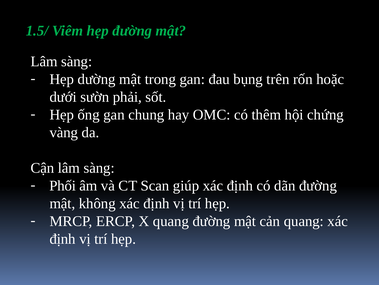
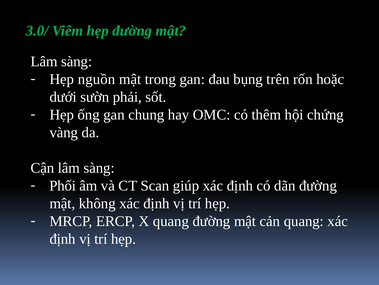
1.5/: 1.5/ -> 3.0/ (37, 31)
dường: dường -> nguồn (96, 79)
